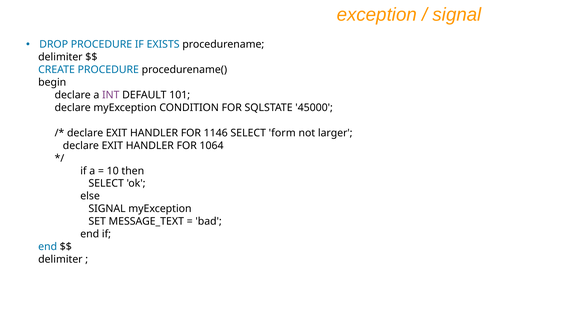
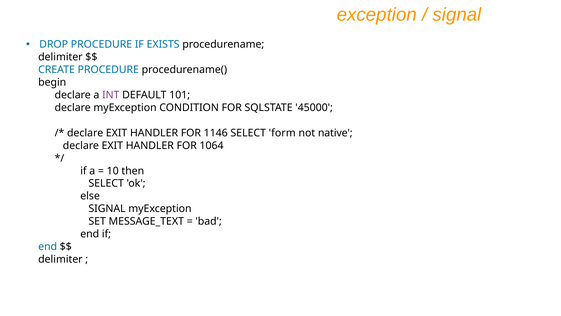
larger: larger -> native (335, 133)
